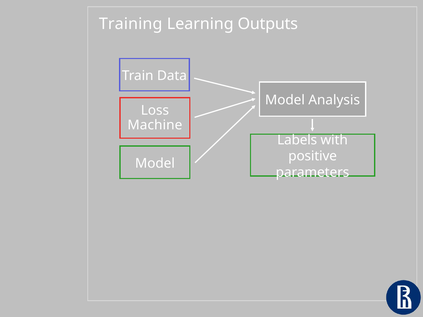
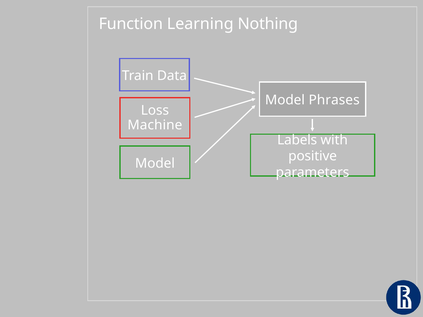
Training: Training -> Function (131, 24)
Outputs: Outputs -> Nothing (268, 24)
Analysis: Analysis -> Phrases (334, 100)
